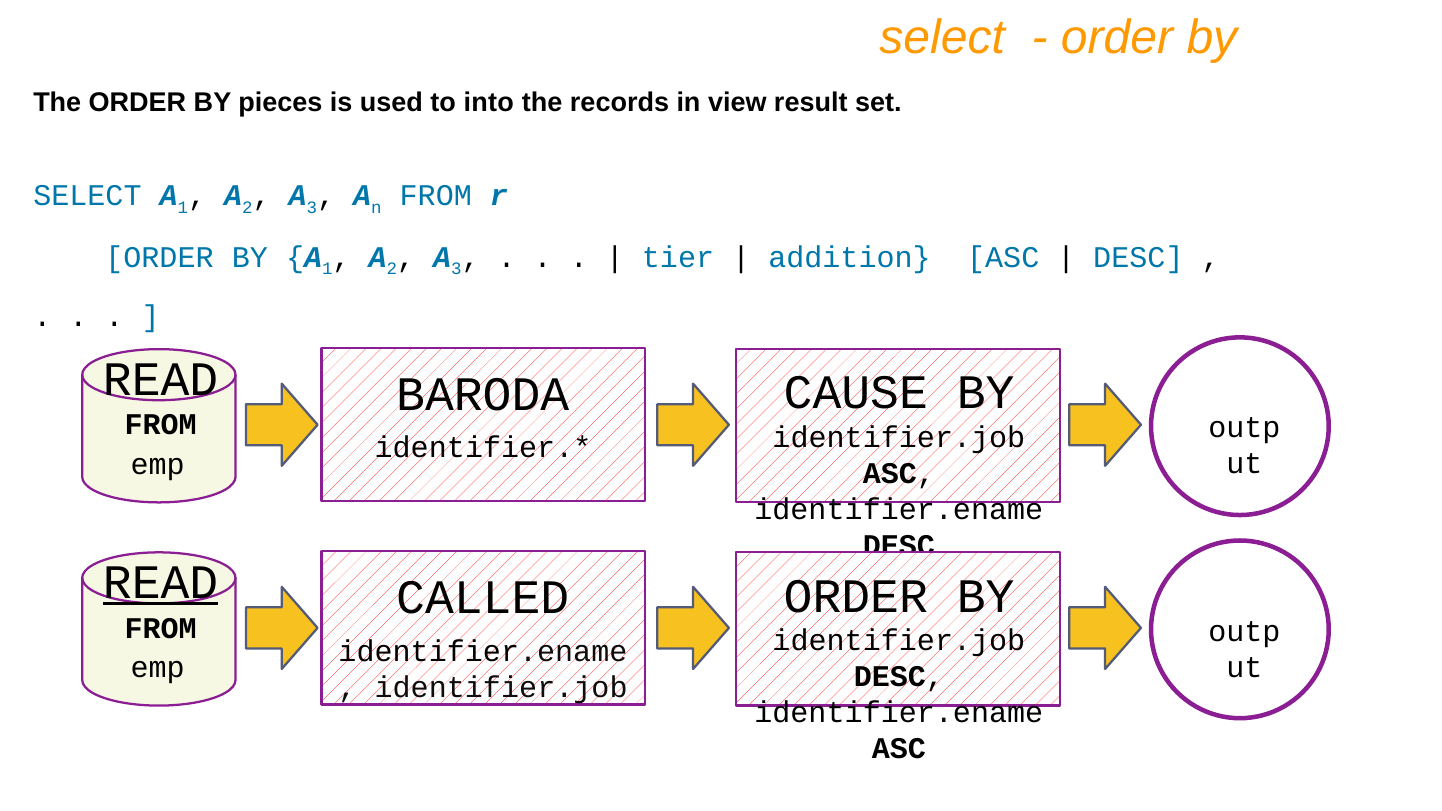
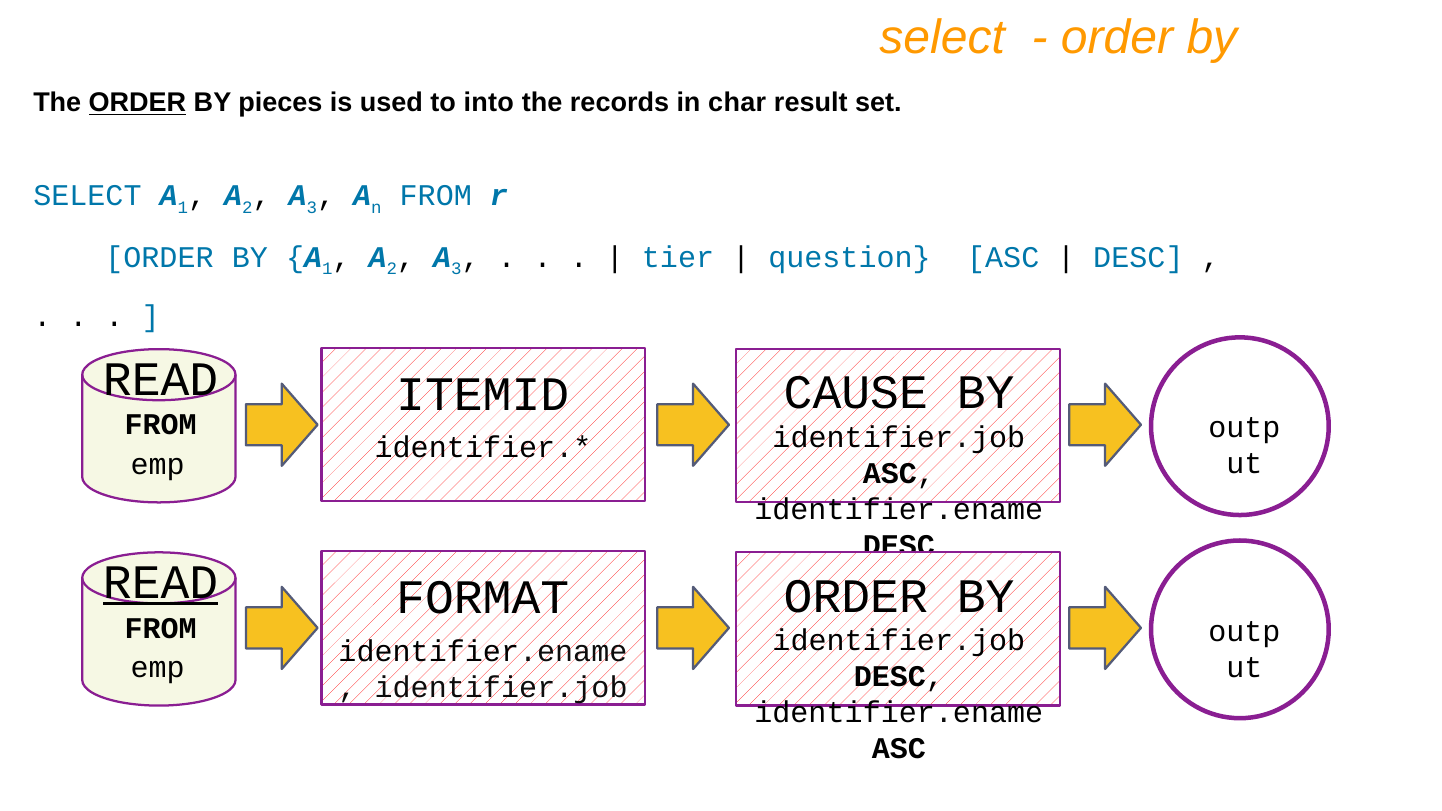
ORDER underline: none -> present (137, 103)
view: view -> char (737, 103)
addition: addition -> question (850, 257)
BARODA: BARODA -> ITEMID (483, 394)
CALLED: CALLED -> FORMAT (483, 597)
